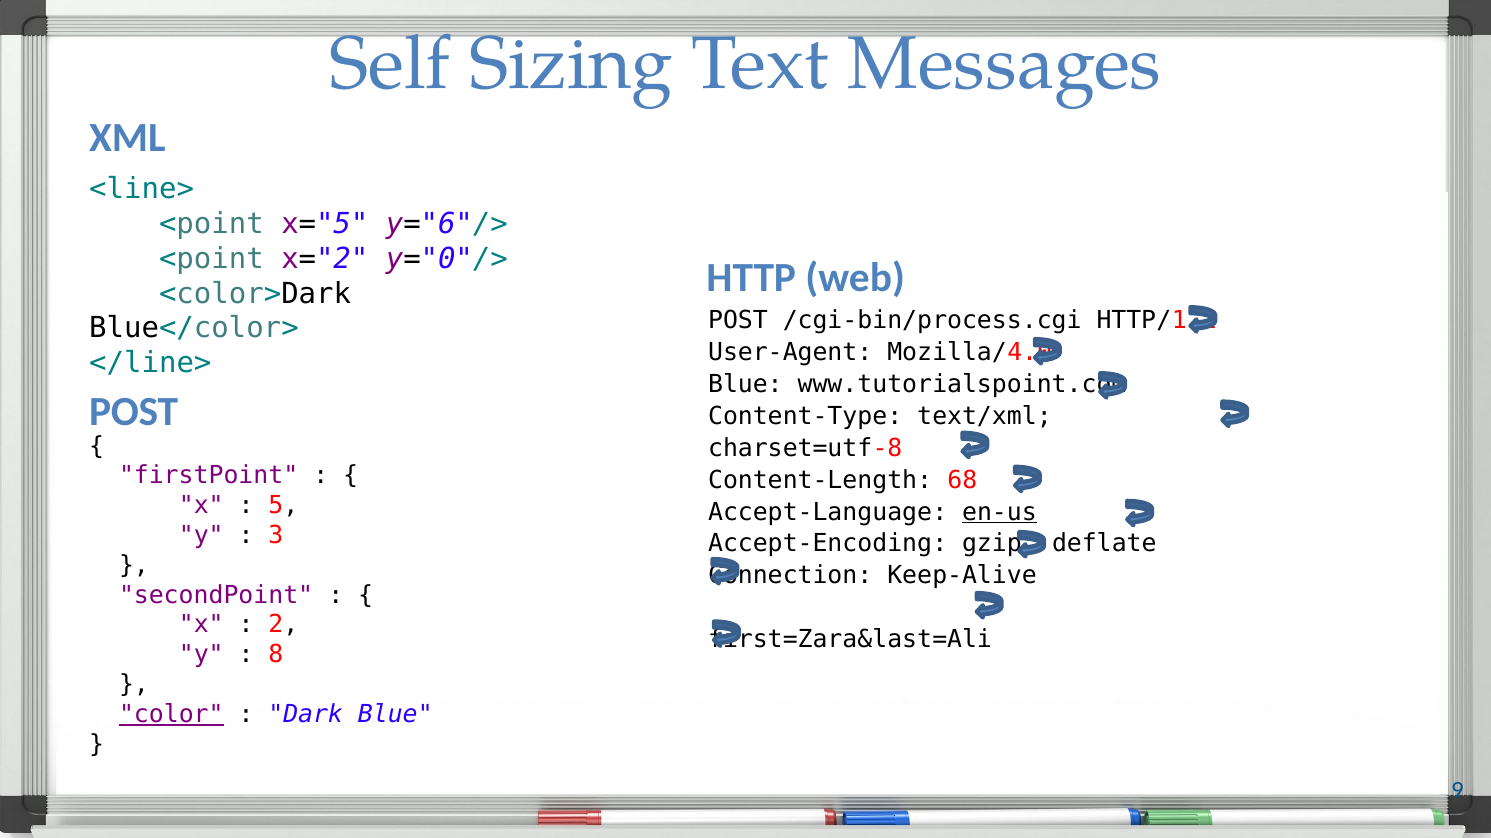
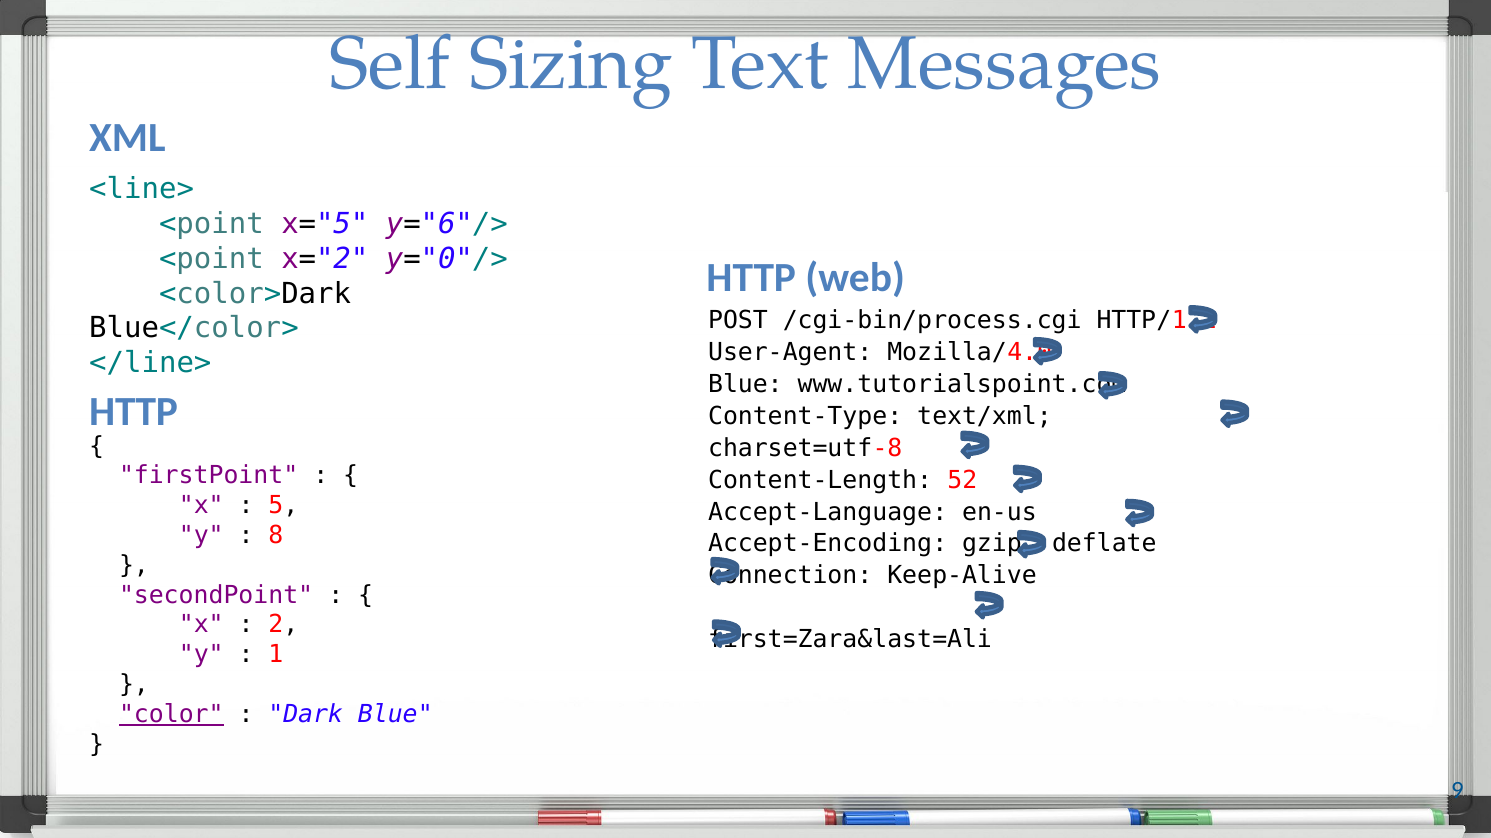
POST: POST -> HTTP (134, 412)
68: 68 -> 52 (962, 480)
en-us underline: present -> none (999, 512)
3: 3 -> 8 (276, 536)
8: 8 -> 1 (276, 655)
